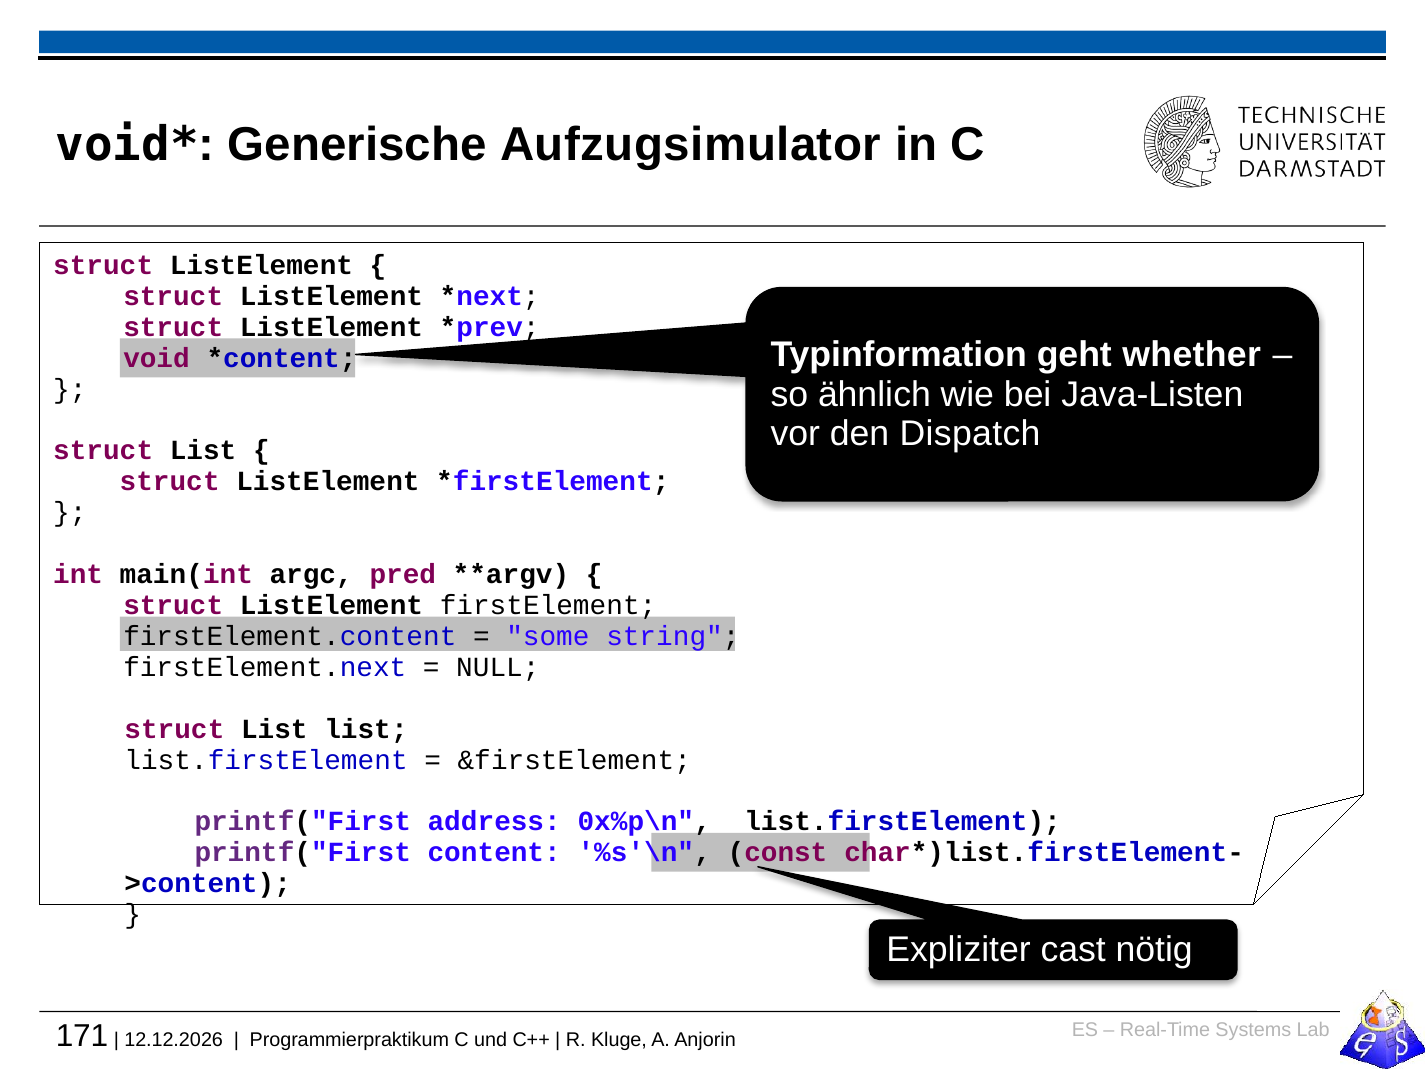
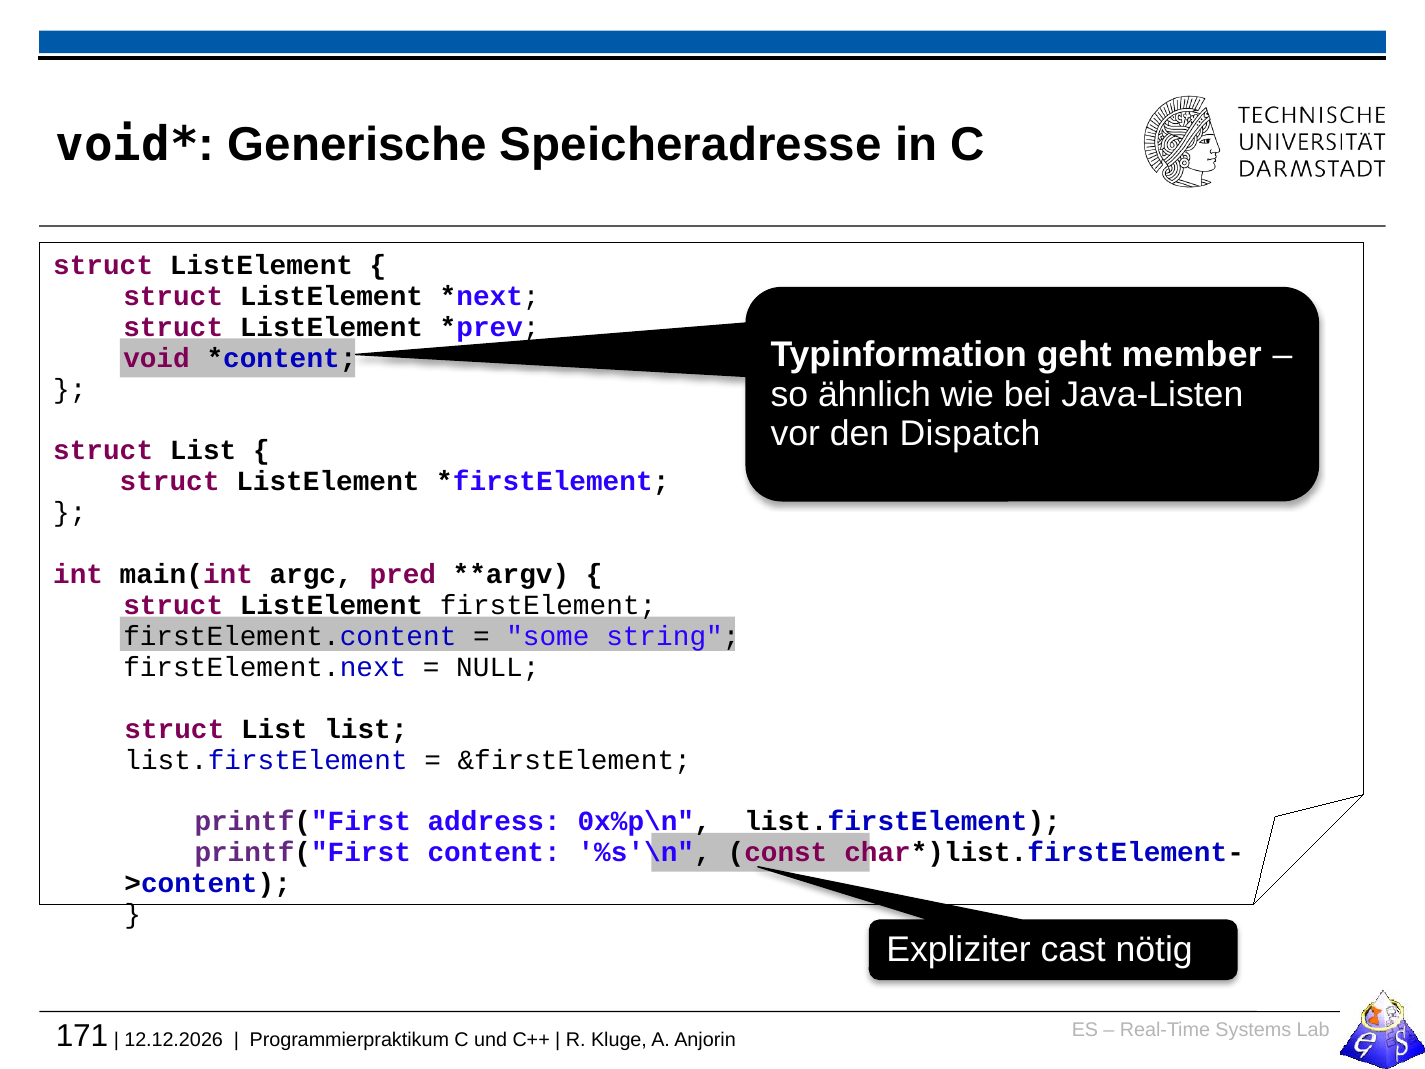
Aufzugsimulator: Aufzugsimulator -> Speicheradresse (691, 145)
whether: whether -> member (1192, 354)
